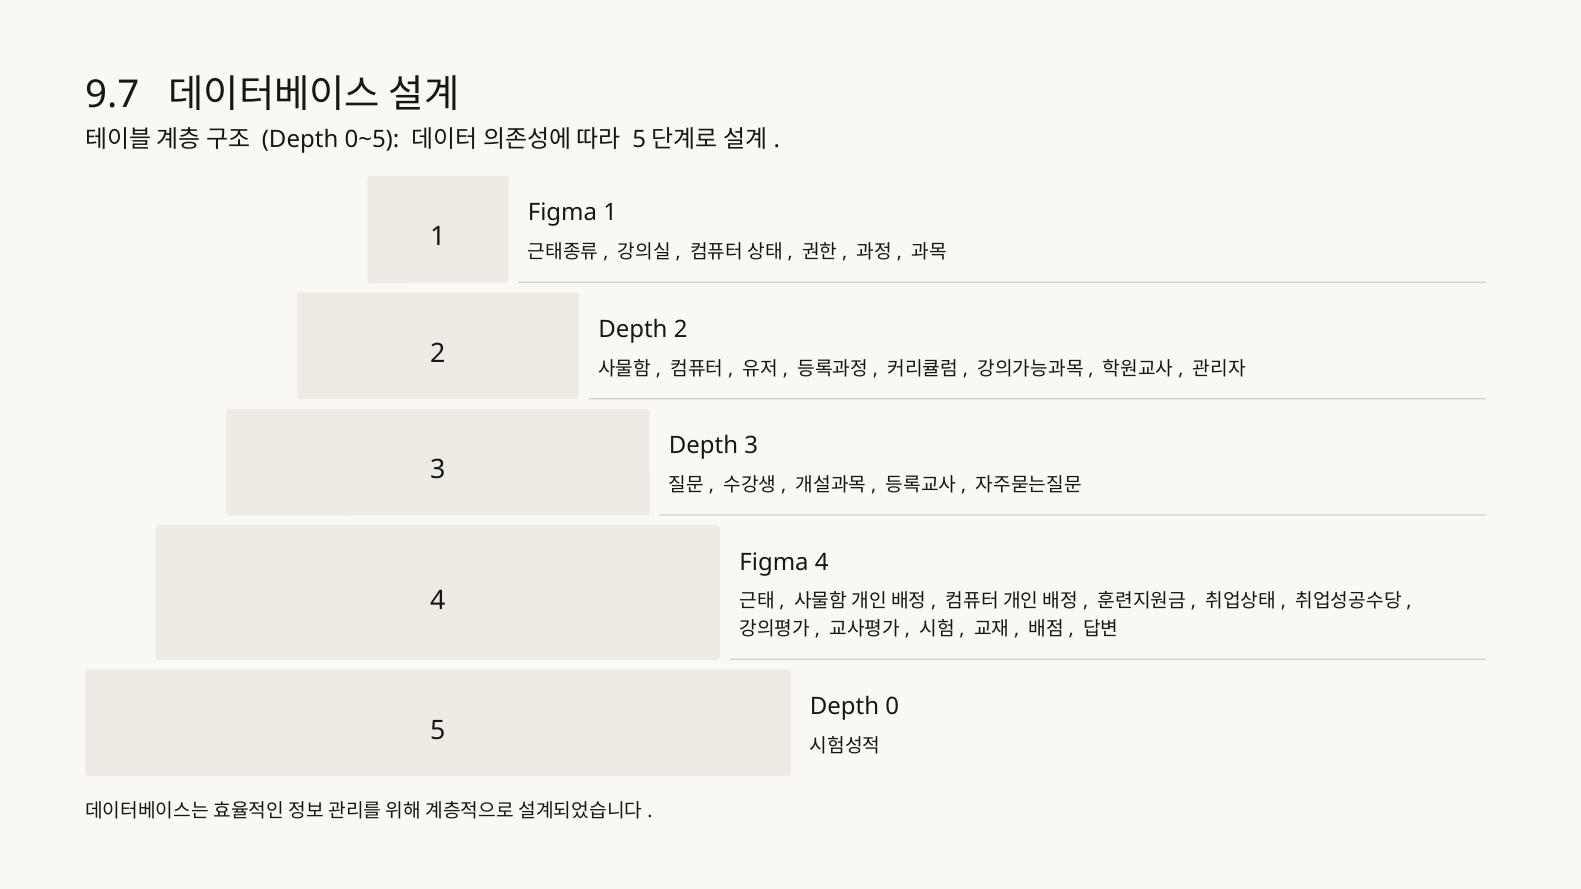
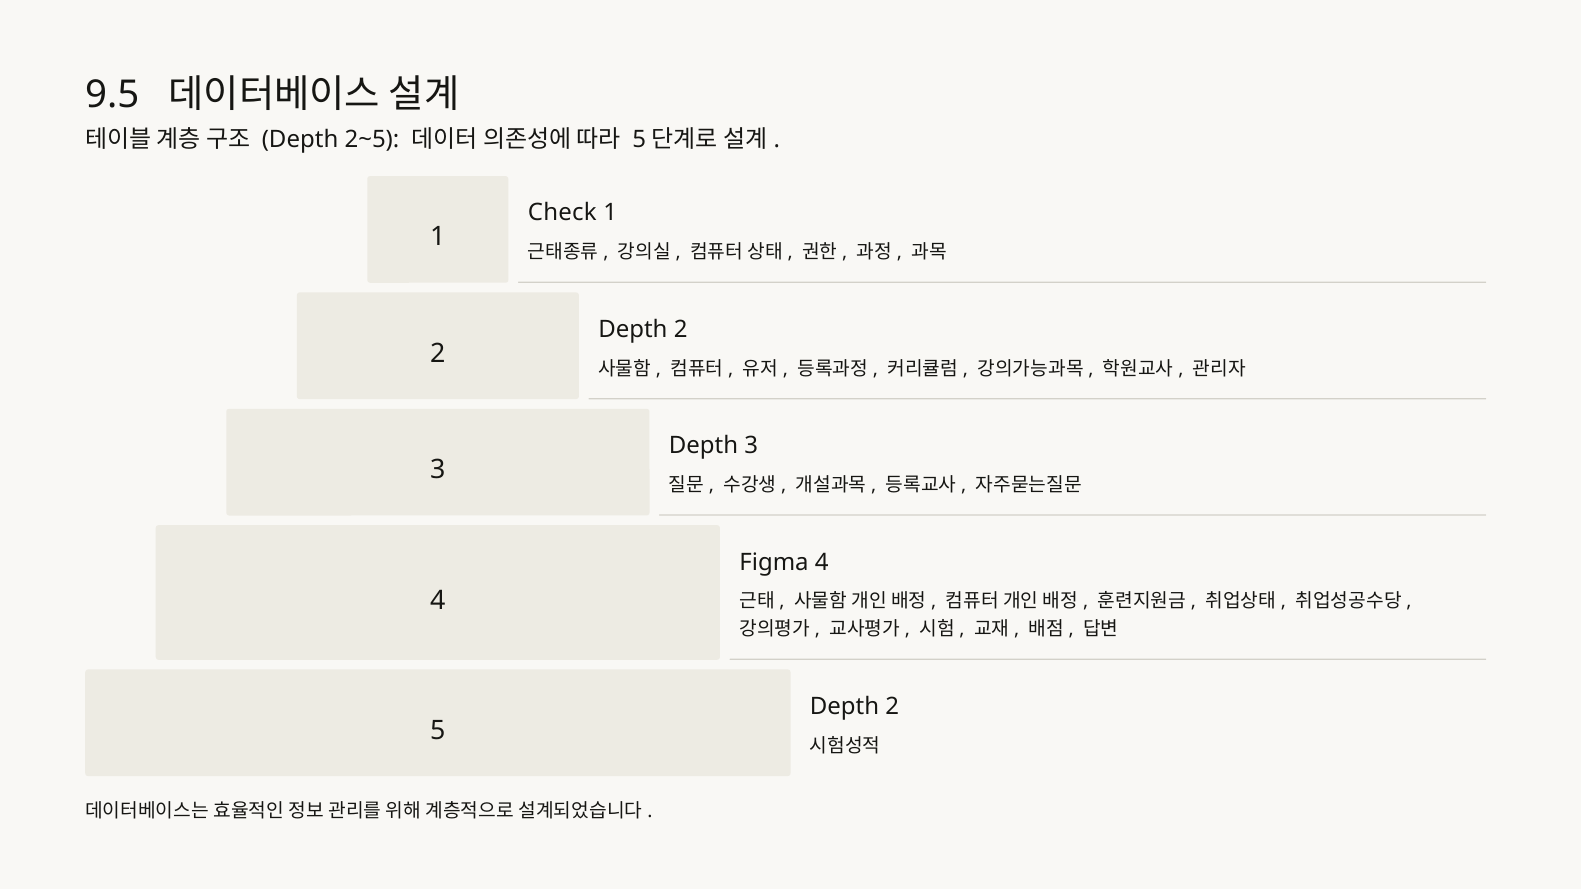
9.7: 9.7 -> 9.5 (112, 95)
0~5: 0~5 -> 2~5 (372, 140)
Figma: Figma -> Check (562, 213)
0: 0 -> 2 (892, 707)
